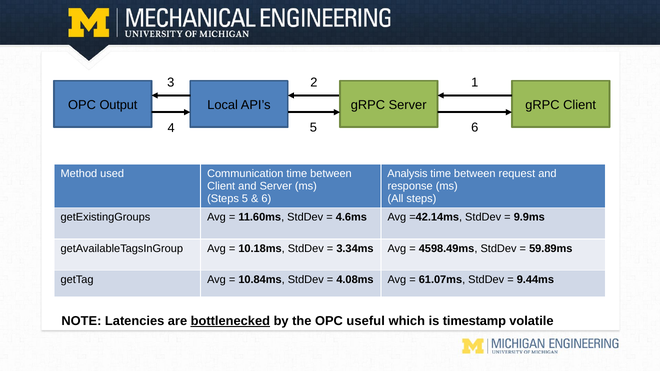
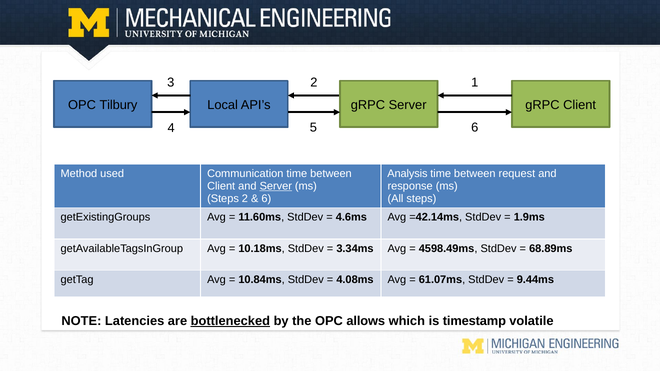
Output: Output -> Tilbury (118, 105)
Server underline: none -> present (276, 186)
Steps 5: 5 -> 2 (245, 199)
9.9ms: 9.9ms -> 1.9ms (529, 217)
59.89ms: 59.89ms -> 68.89ms (551, 249)
useful: useful -> allows (366, 321)
